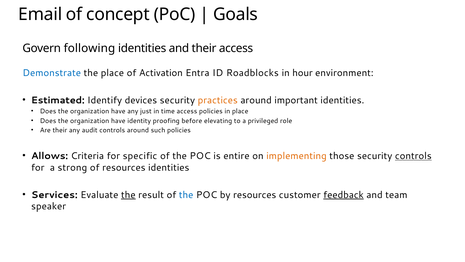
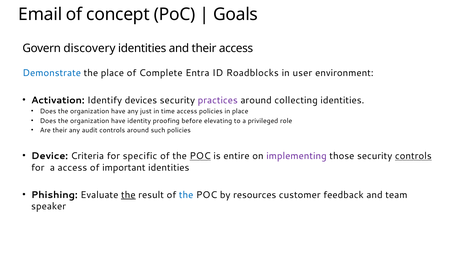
following: following -> discovery (89, 48)
Activation: Activation -> Complete (161, 73)
hour: hour -> user (302, 73)
Estimated: Estimated -> Activation (58, 100)
practices colour: orange -> purple (218, 100)
important: important -> collecting (296, 100)
Allows: Allows -> Device (50, 156)
POC underline: none -> present (200, 156)
implementing colour: orange -> purple (296, 156)
a strong: strong -> access (72, 167)
of resources: resources -> important (124, 167)
Services: Services -> Phishing (54, 194)
feedback underline: present -> none (344, 194)
